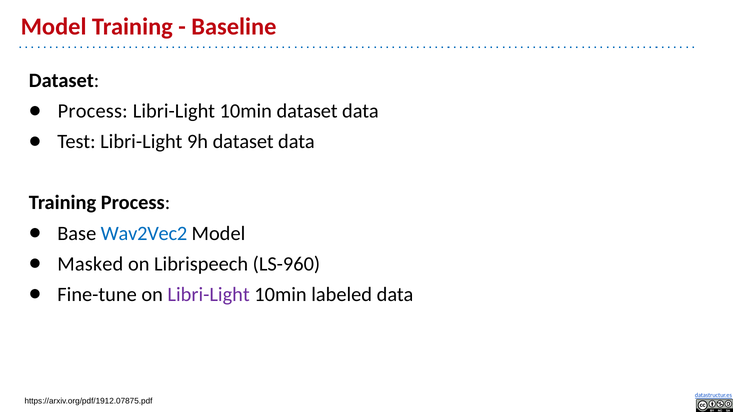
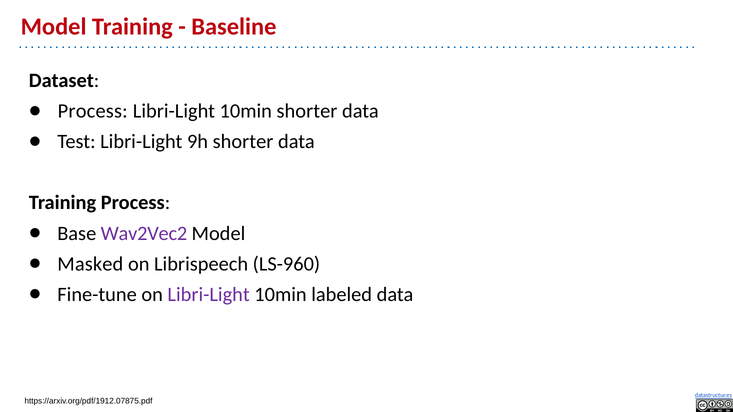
10min dataset: dataset -> shorter (307, 111)
9h dataset: dataset -> shorter (243, 142)
Wav2Vec2 colour: blue -> purple (144, 233)
